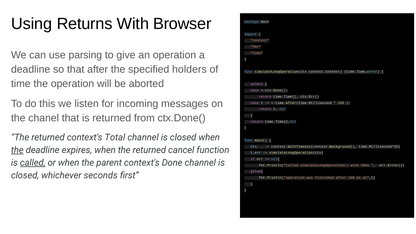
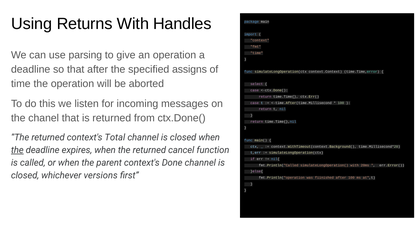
Browser: Browser -> Handles (182, 24)
holders: holders -> assigns (189, 69)
called underline: present -> none (33, 163)
seconds: seconds -> versions (101, 176)
